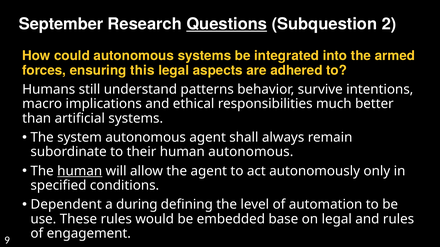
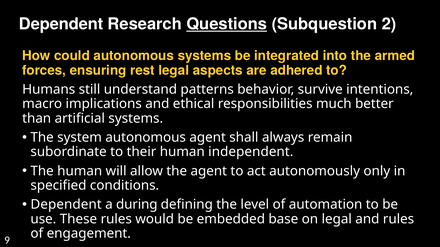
September: September -> Dependent (61, 24)
this: this -> rest (142, 70)
human autonomous: autonomous -> independent (251, 152)
human underline: present -> none (80, 171)
